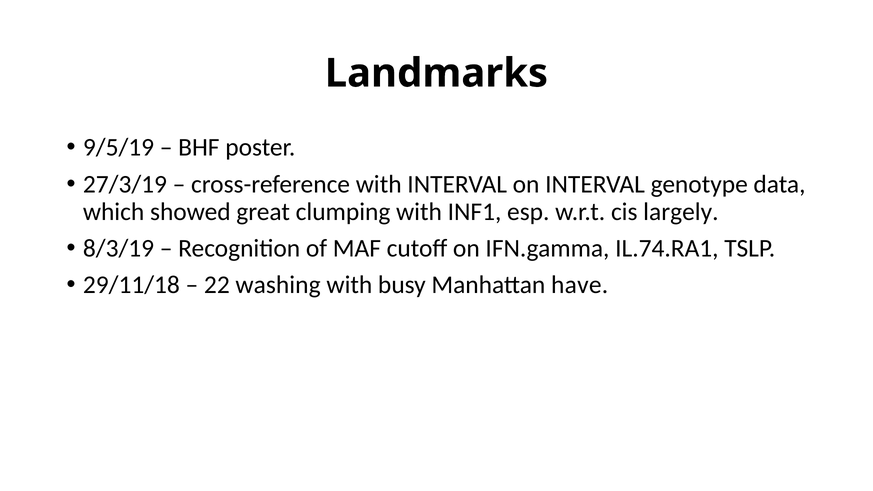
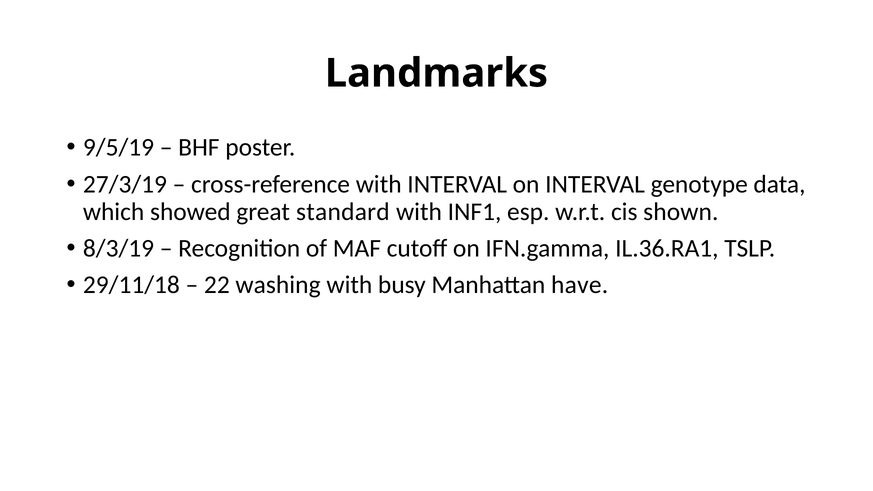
clumping: clumping -> standard (343, 212)
largely: largely -> shown (681, 212)
IL.74.RA1: IL.74.RA1 -> IL.36.RA1 (667, 248)
